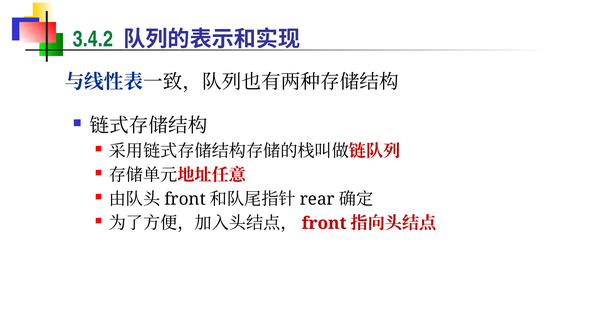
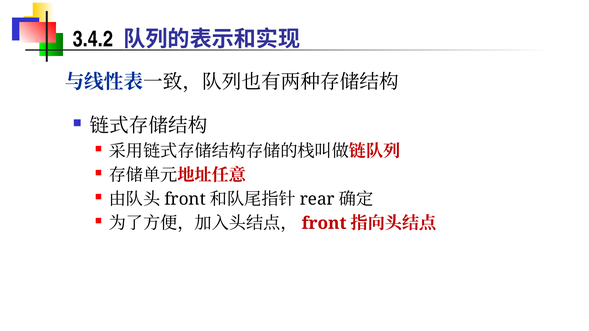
3.4.2 colour: green -> black (93, 39)
